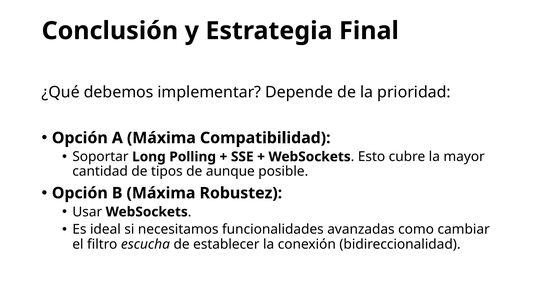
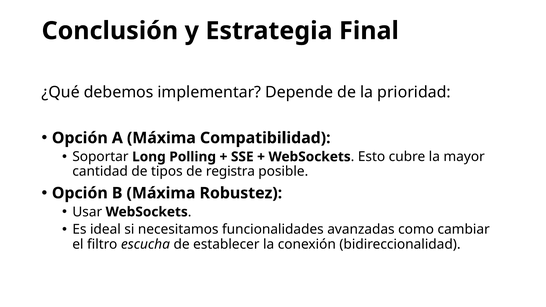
aunque: aunque -> registra (230, 172)
